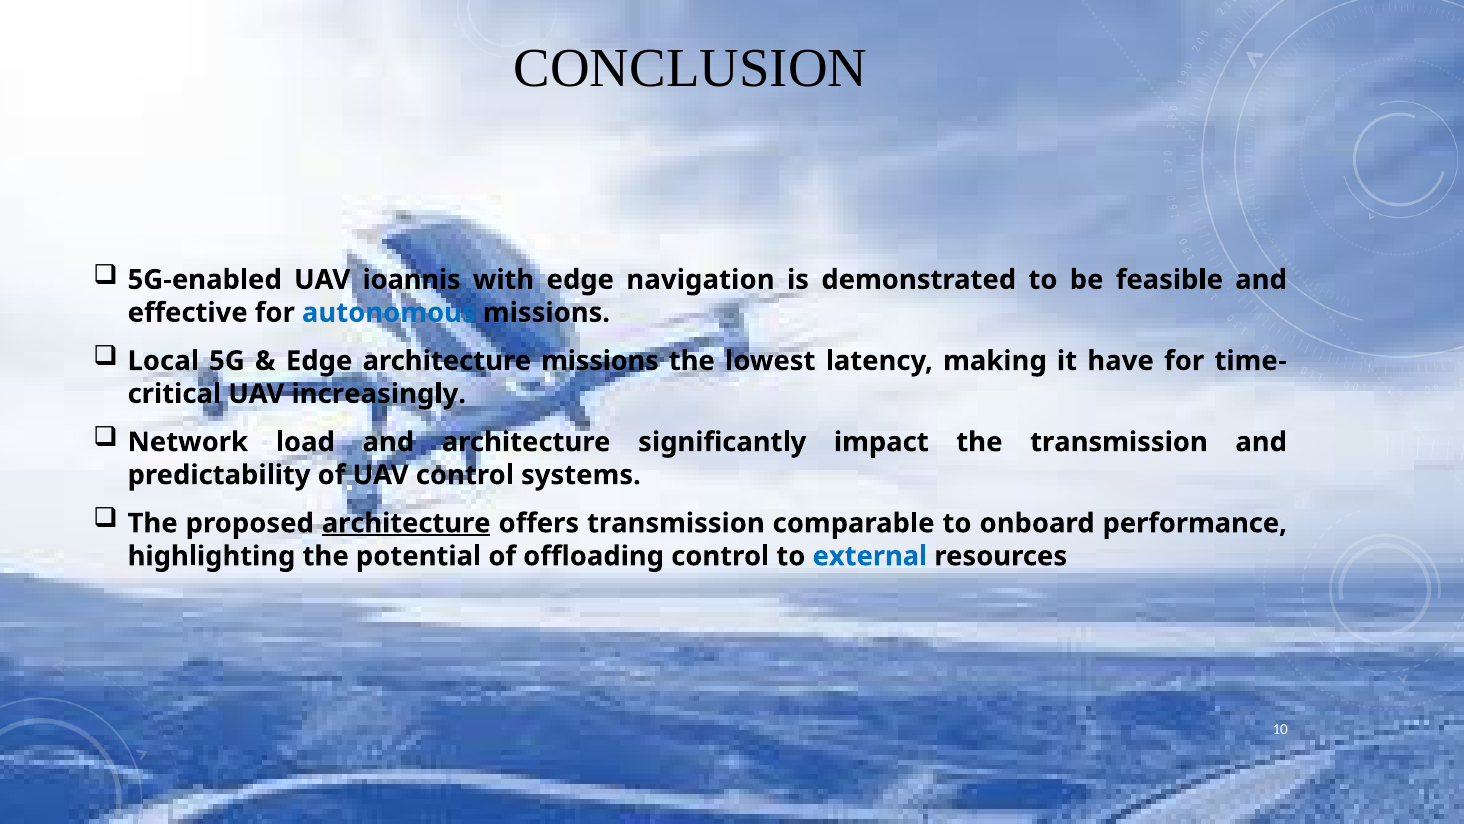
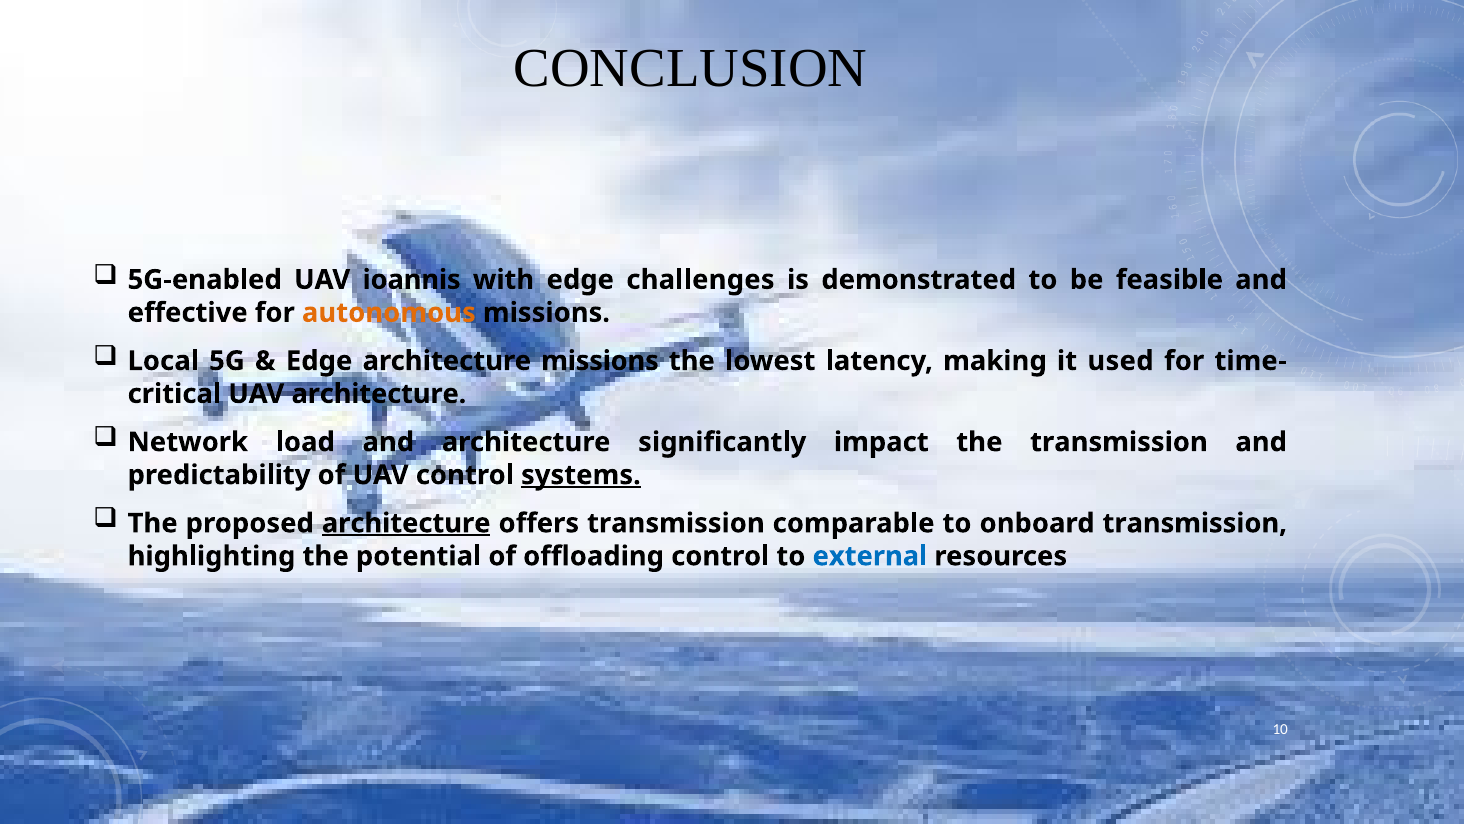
navigation: navigation -> challenges (700, 280)
autonomous colour: blue -> orange (389, 313)
have: have -> used (1120, 361)
UAV increasingly: increasingly -> architecture (379, 394)
systems underline: none -> present (581, 475)
onboard performance: performance -> transmission (1195, 523)
